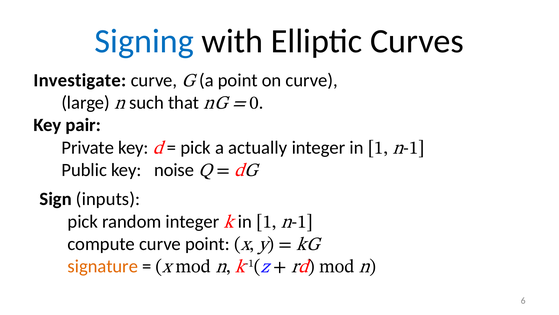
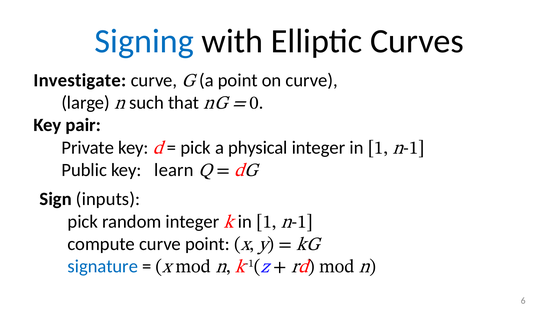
actually: actually -> physical (258, 147)
noise: noise -> learn (174, 170)
signature colour: orange -> blue (103, 266)
